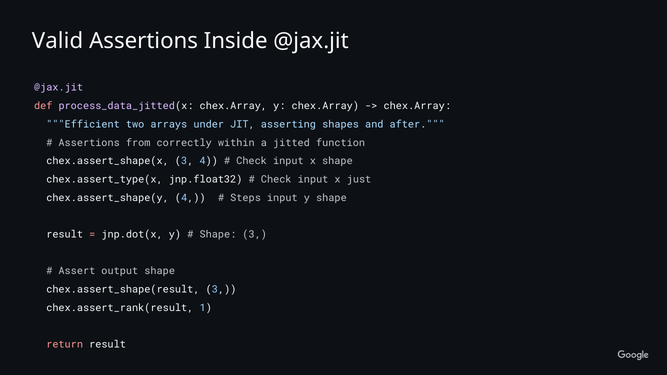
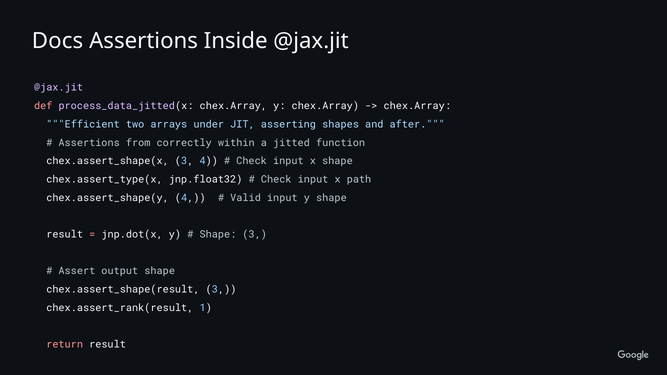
Valid: Valid -> Docs (58, 41)
just: just -> path (359, 179)
Steps: Steps -> Valid (246, 198)
